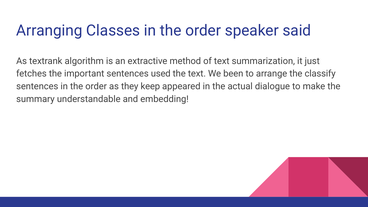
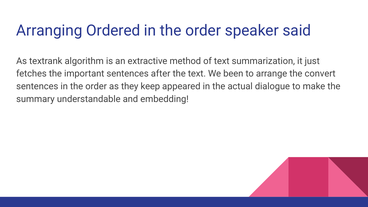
Classes: Classes -> Ordered (113, 30)
used: used -> after (161, 74)
classify: classify -> convert (320, 74)
